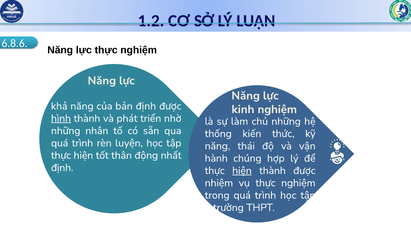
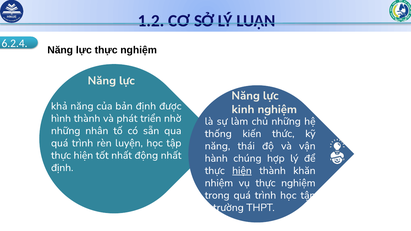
6.8.6: 6.8.6 -> 6.2.4 (15, 43)
hình underline: present -> none (61, 118)
tốt thân: thân -> nhất (122, 155)
thành được: được -> khăn (304, 171)
